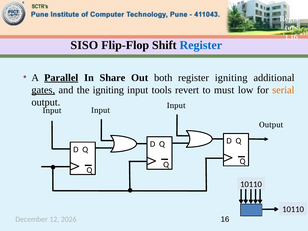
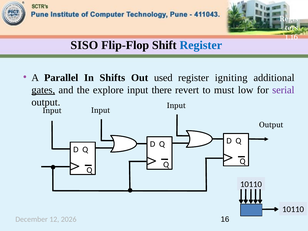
Parallel underline: present -> none (61, 78)
Share: Share -> Shifts (112, 78)
both: both -> used (163, 78)
the igniting: igniting -> explore (108, 90)
tools: tools -> there (162, 90)
serial colour: orange -> purple (283, 90)
